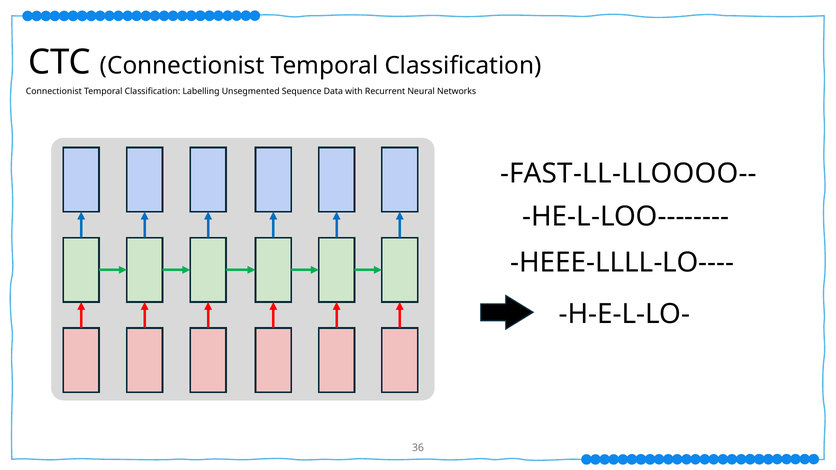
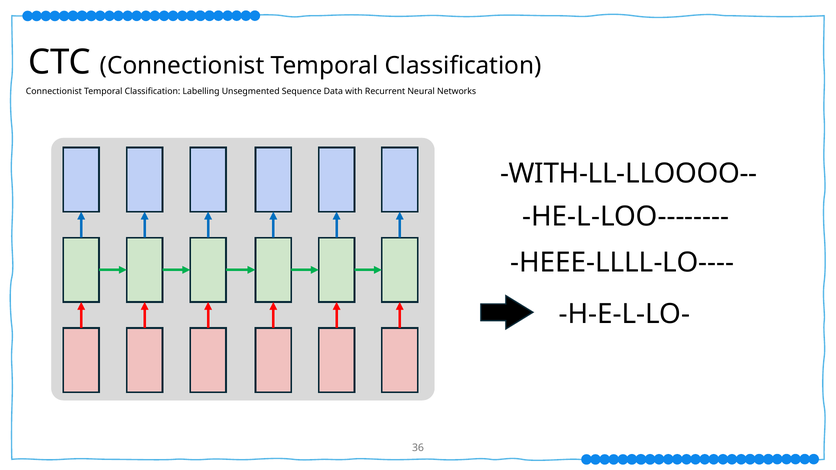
FAST-LL-LLOOOO--: FAST-LL-LLOOOO-- -> WITH-LL-LLOOOO-- (629, 174)
